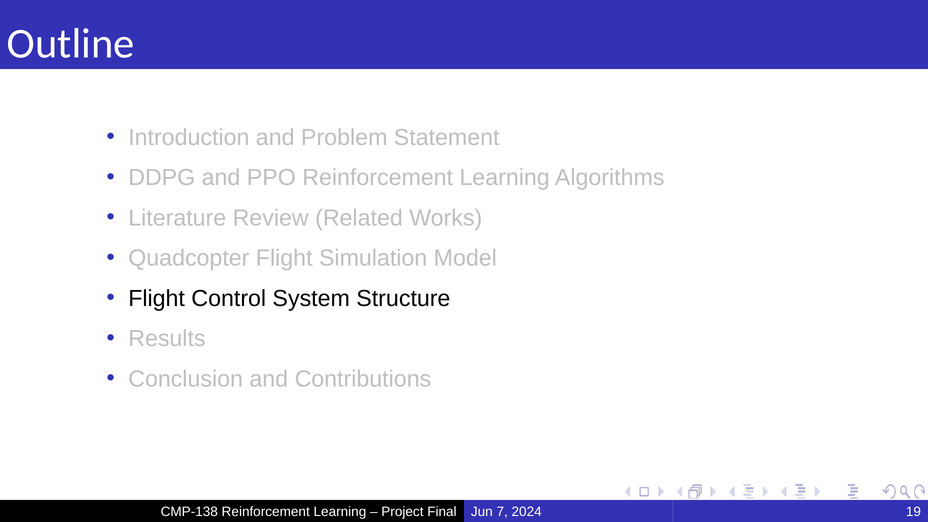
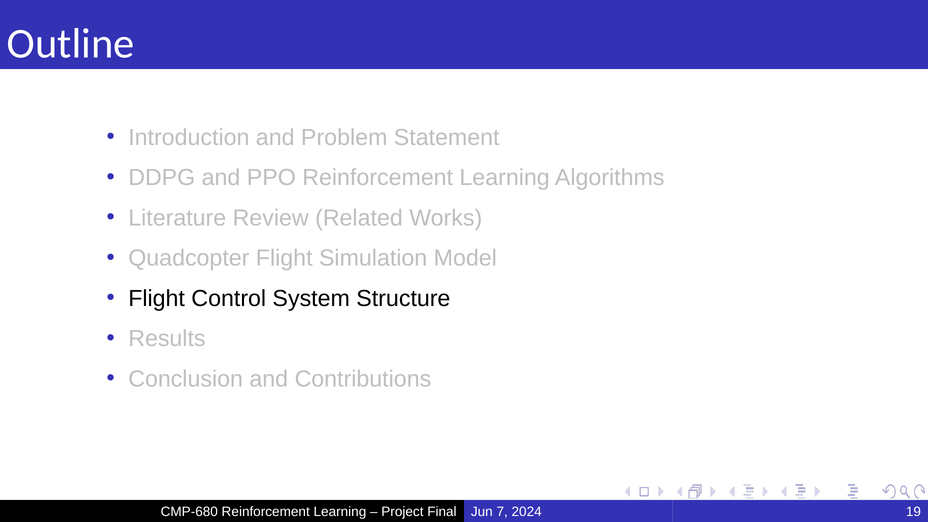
CMP-138: CMP-138 -> CMP-680 (189, 512)
